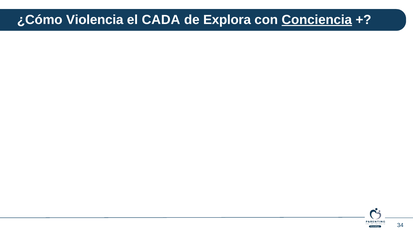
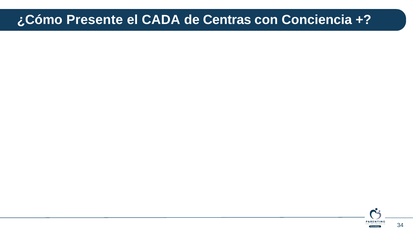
Violencia: Violencia -> Presente (95, 20)
Explora: Explora -> Centras (227, 20)
Conciencia underline: present -> none (317, 20)
